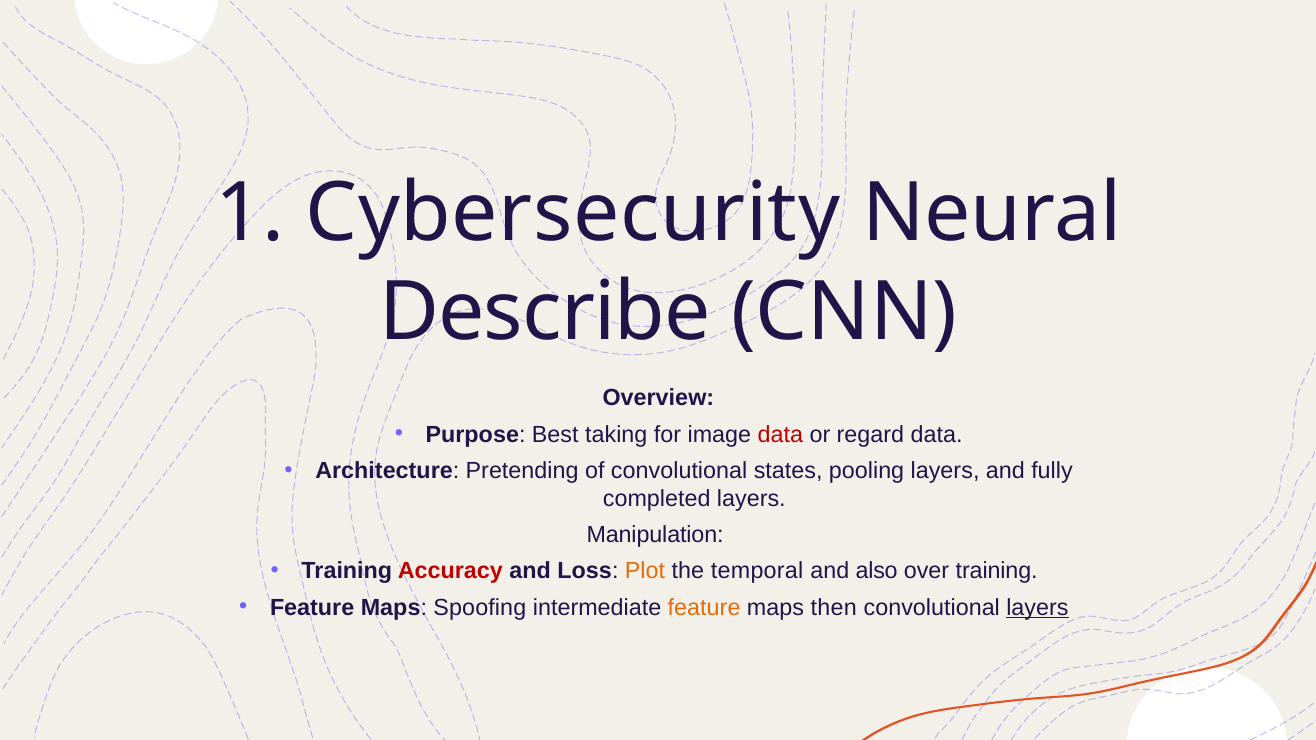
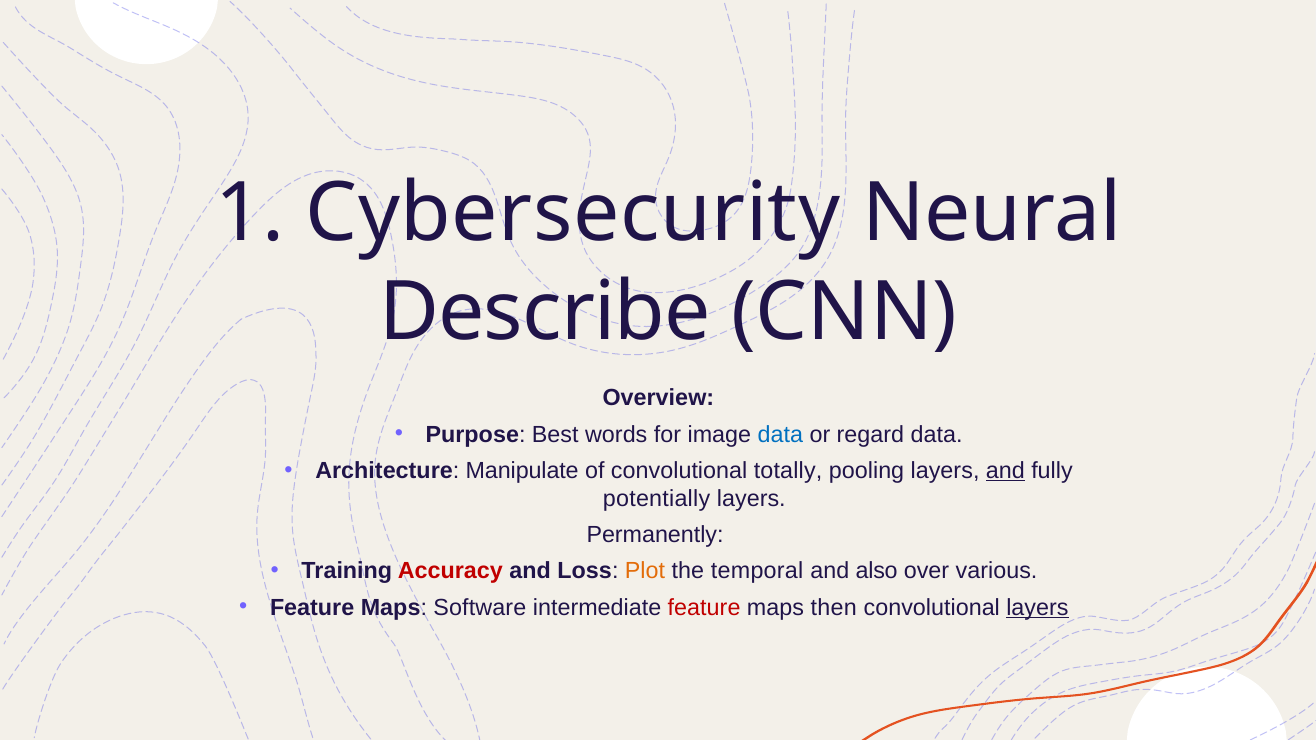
taking: taking -> words (616, 435)
data colour: red -> blue (780, 435)
Pretending: Pretending -> Manipulate (522, 471)
states: states -> totally (788, 471)
and underline: none -> present (1005, 471)
completed: completed -> potentially (657, 499)
Manipulation: Manipulation -> Permanently (655, 535)
over training: training -> various (997, 571)
Spoofing: Spoofing -> Software (480, 608)
feature colour: orange -> red (704, 608)
